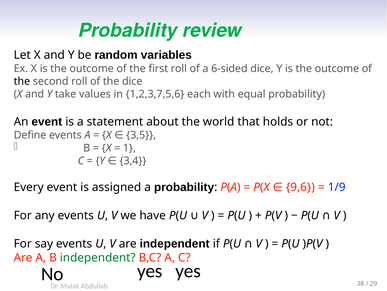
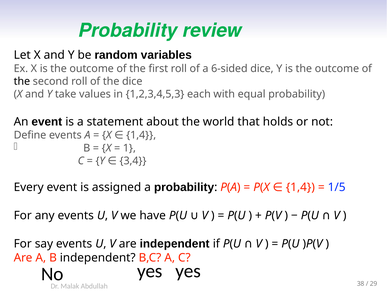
1,2,3,7,5,6: 1,2,3,7,5,6 -> 1,2,3,4,5,3 (155, 94)
X 3,5: 3,5 -> 1,4 (140, 135)
1/9: 1/9 -> 1/5 (337, 187)
P(X 9,6: 9,6 -> 1,4 (300, 187)
independent colour: green -> black (98, 257)
